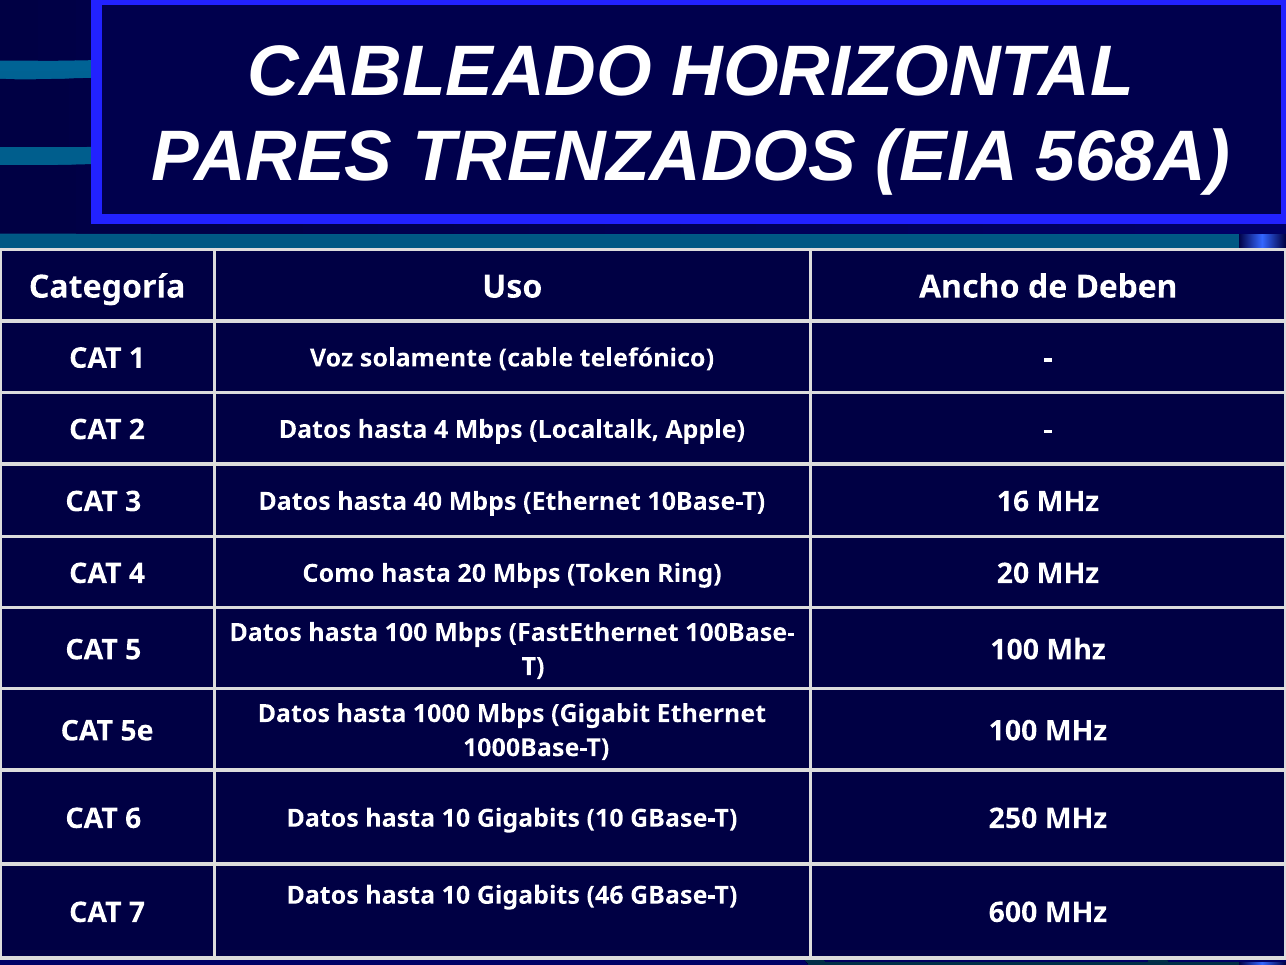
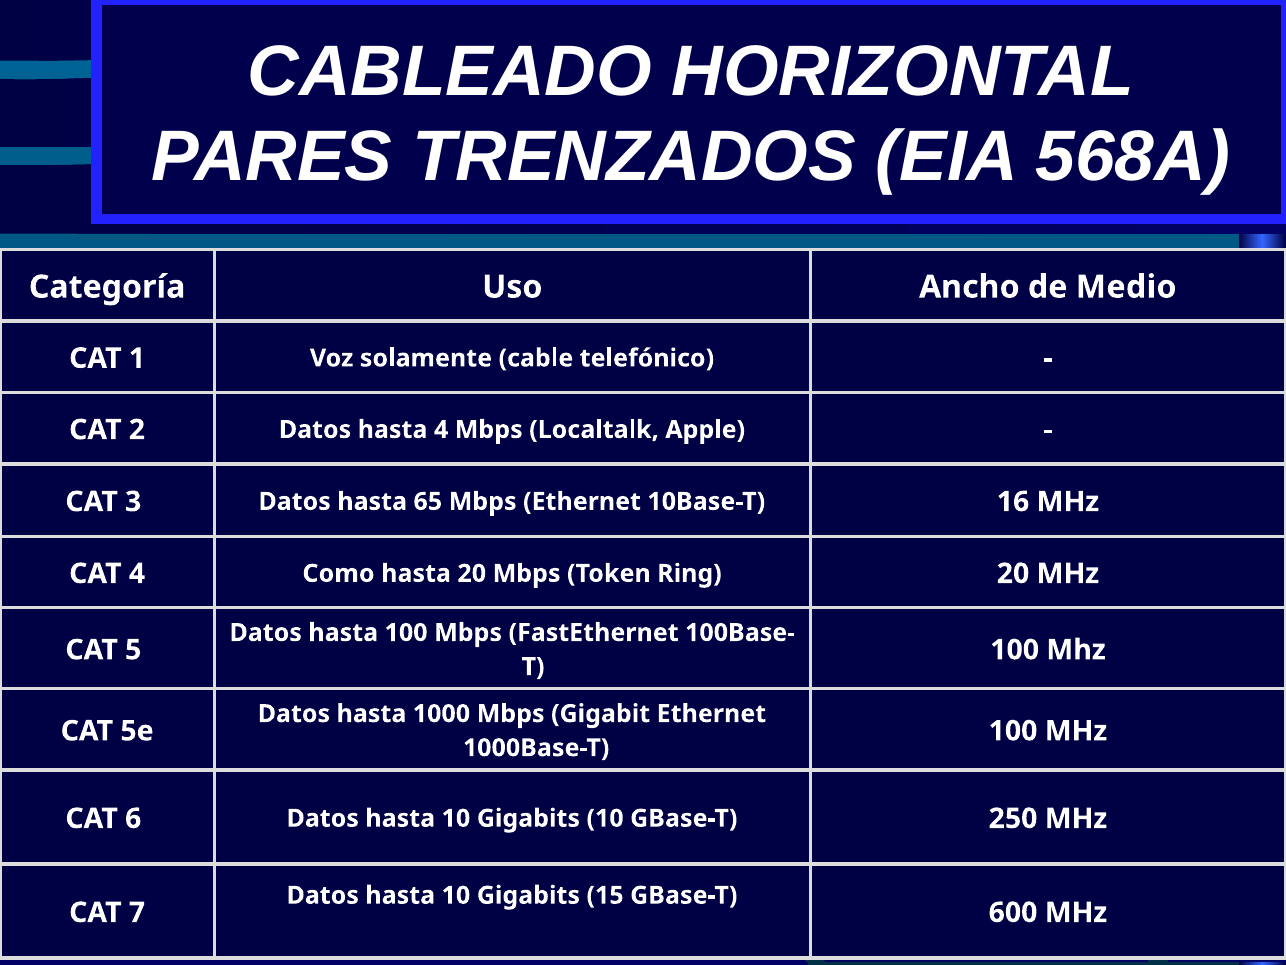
Deben: Deben -> Medio (1126, 287)
40: 40 -> 65 (428, 501)
46: 46 -> 15 (605, 895)
